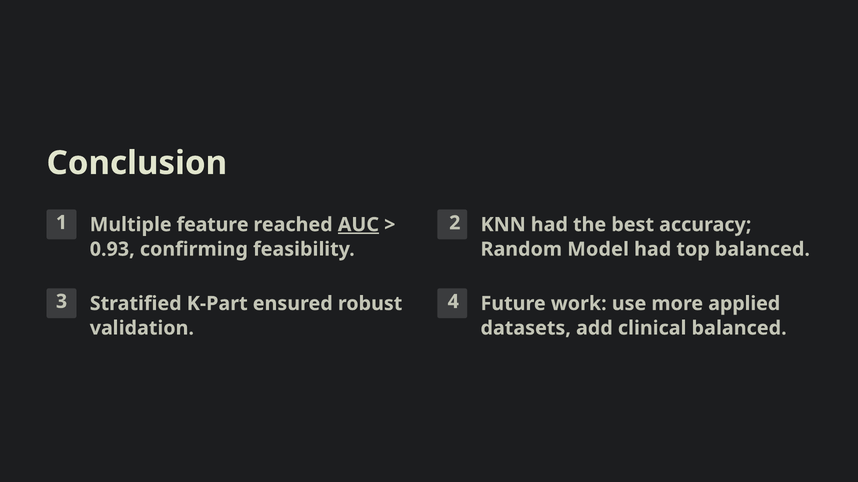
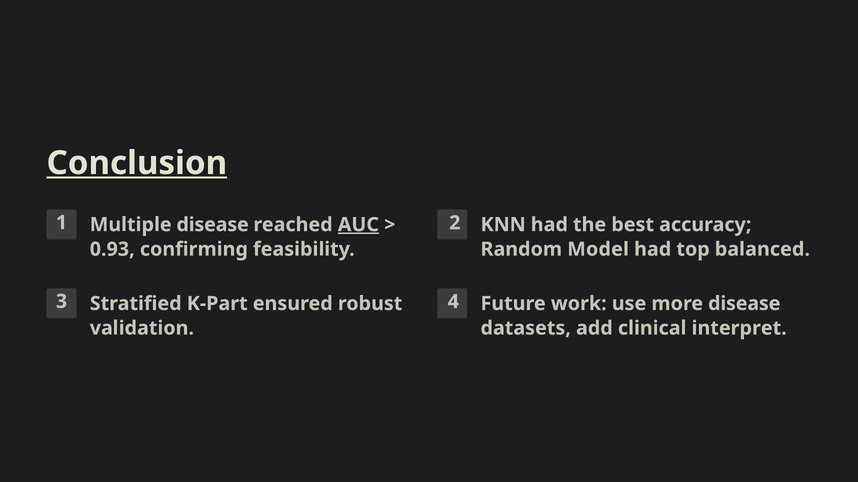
Conclusion underline: none -> present (137, 163)
Multiple feature: feature -> disease (213, 225)
more applied: applied -> disease (744, 304)
clinical balanced: balanced -> interpret (739, 329)
